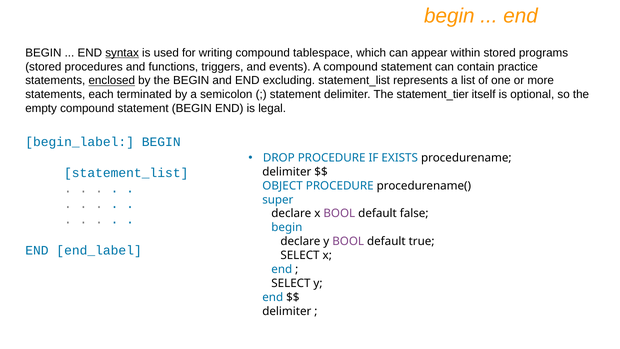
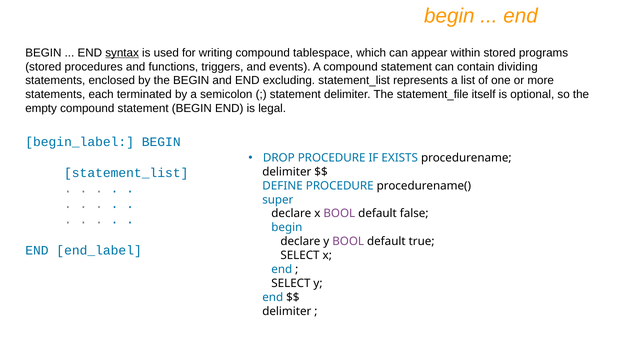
practice: practice -> dividing (518, 67)
enclosed underline: present -> none (112, 81)
statement_tier: statement_tier -> statement_file (433, 95)
OBJECT: OBJECT -> DEFINE (283, 186)
